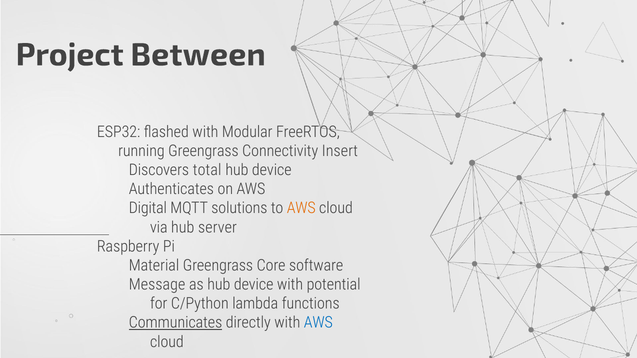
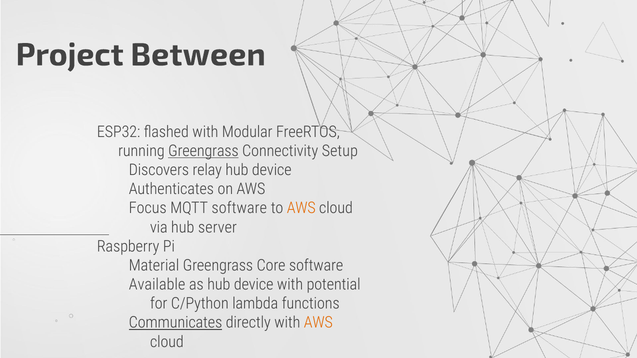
Greengrass underline: none -> present (203, 151)
Insert: Insert -> Setup (340, 151)
total: total -> relay (207, 170)
Digital: Digital -> Focus (148, 208)
MQTT solutions: solutions -> software (239, 208)
Message: Message -> Available (157, 285)
AWS colour: blue -> orange (318, 323)
